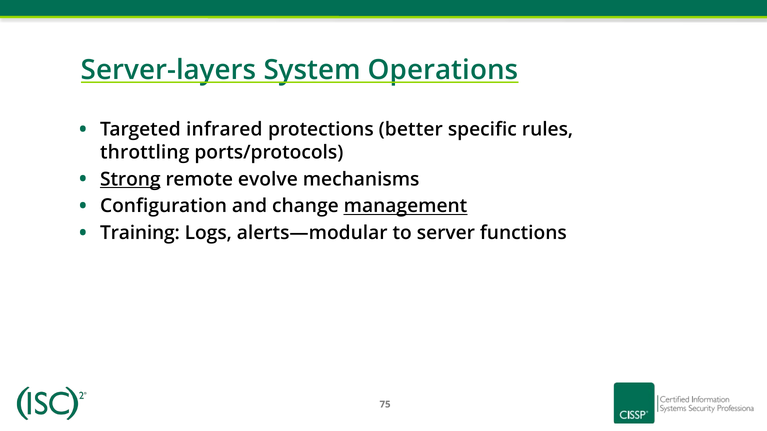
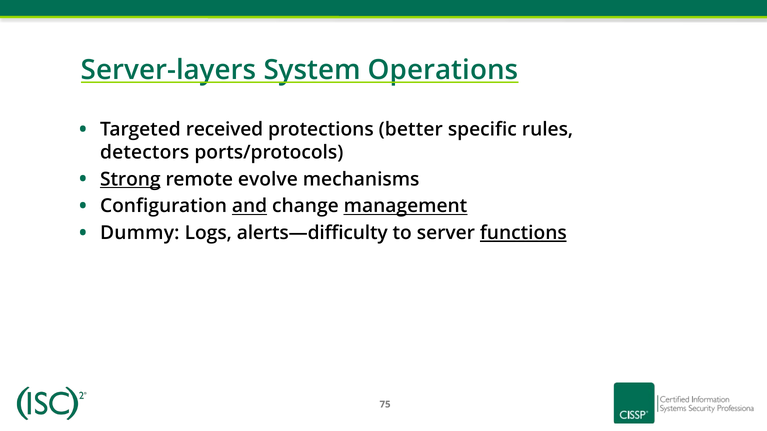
infrared: infrared -> received (224, 130)
throttling: throttling -> detectors (145, 153)
and underline: none -> present (250, 206)
Training: Training -> Dummy (140, 233)
alerts—modular: alerts—modular -> alerts—difficulty (312, 233)
functions underline: none -> present (523, 233)
